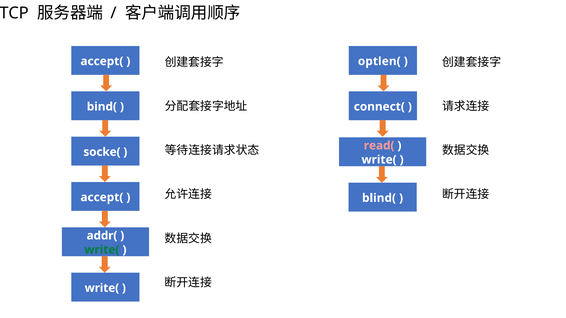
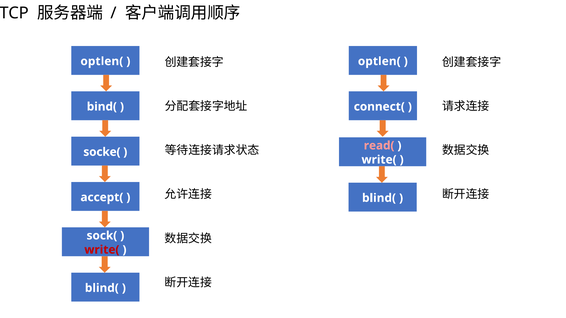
accept(: accept( -> optlen( (102, 61)
addr(: addr( -> sock( (102, 236)
write( colour: green -> red (102, 250)
write(: write( -> blind( (102, 288)
